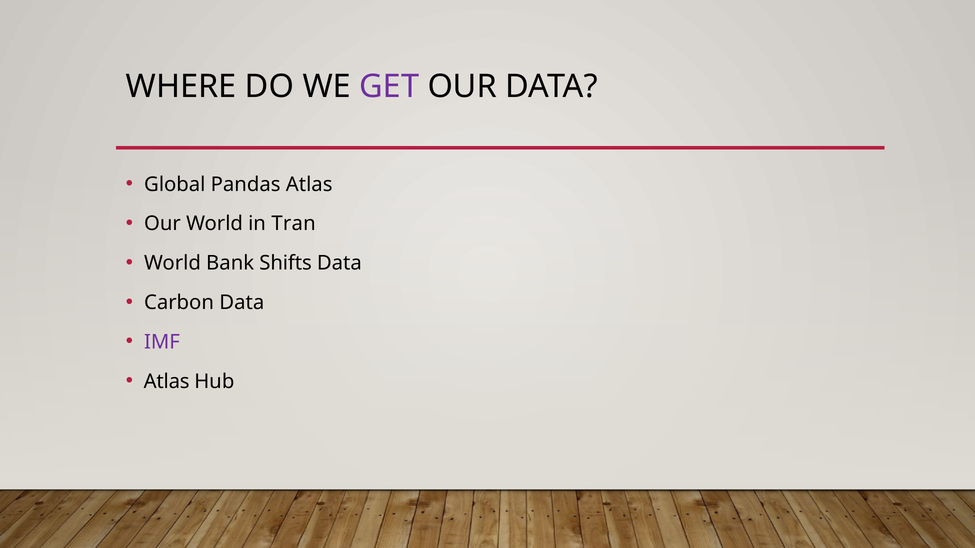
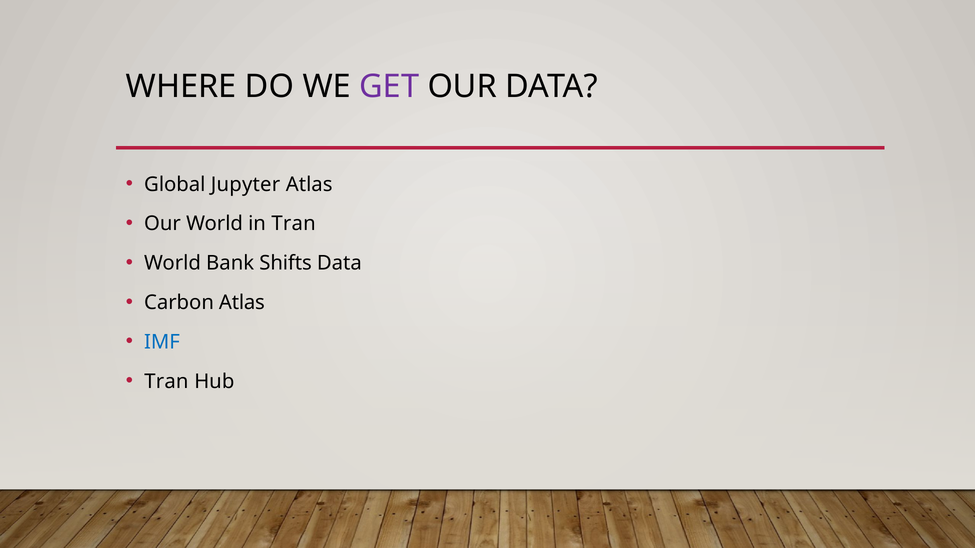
Pandas: Pandas -> Jupyter (245, 185)
Carbon Data: Data -> Atlas (242, 303)
IMF colour: purple -> blue (162, 342)
Atlas: Atlas -> Tran (166, 382)
